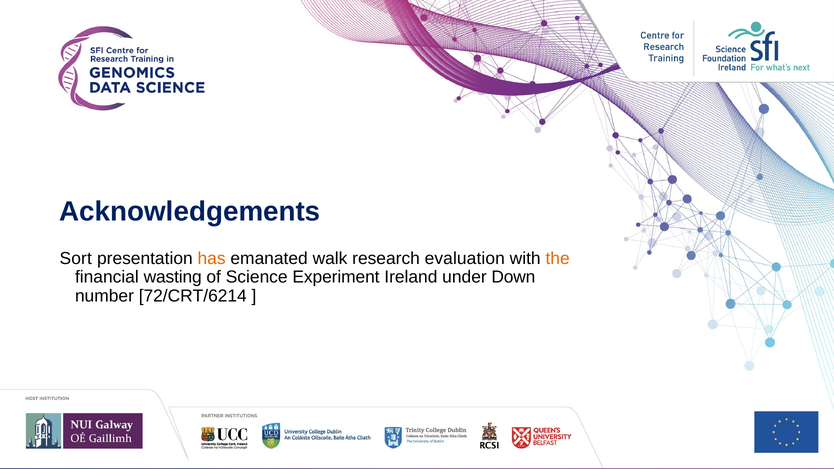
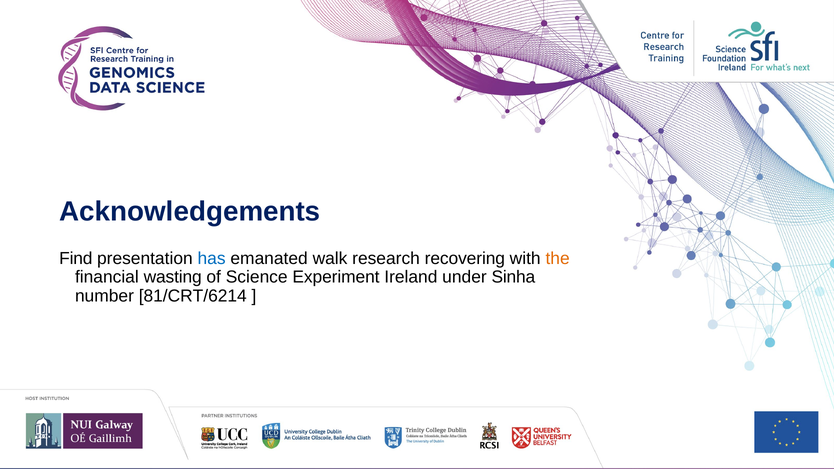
Sort: Sort -> Find (76, 258)
has colour: orange -> blue (212, 258)
evaluation: evaluation -> recovering (465, 258)
Down: Down -> Sinha (513, 277)
72/CRT/6214: 72/CRT/6214 -> 81/CRT/6214 (193, 296)
